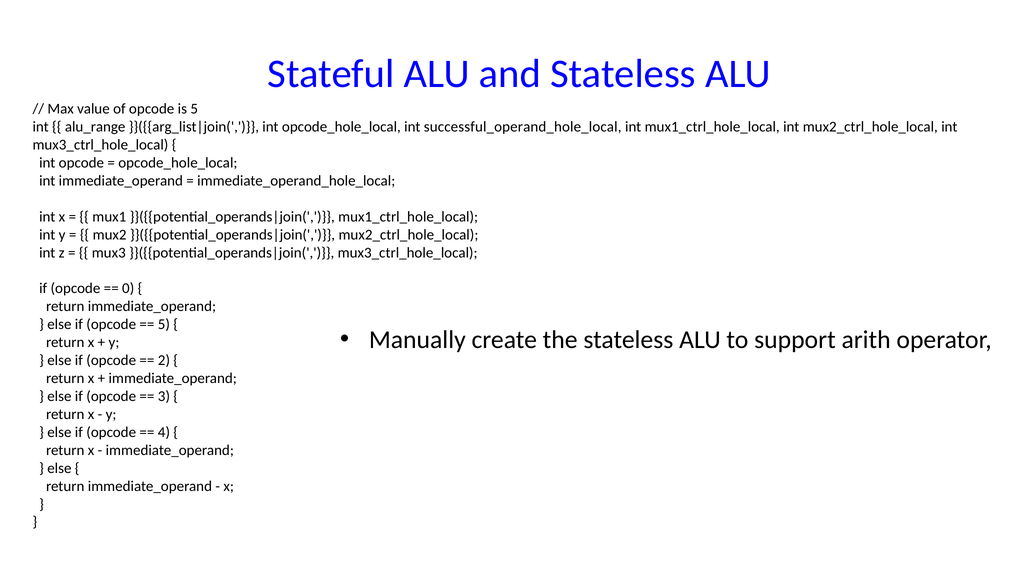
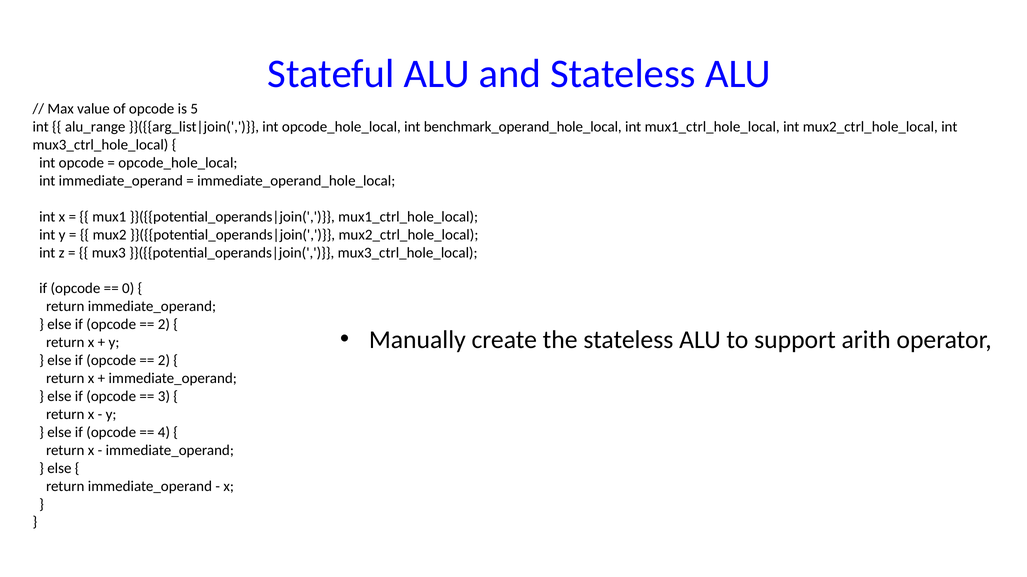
successful_operand_hole_local: successful_operand_hole_local -> benchmark_operand_hole_local (523, 127)
5: 5 -> 2 (164, 325)
